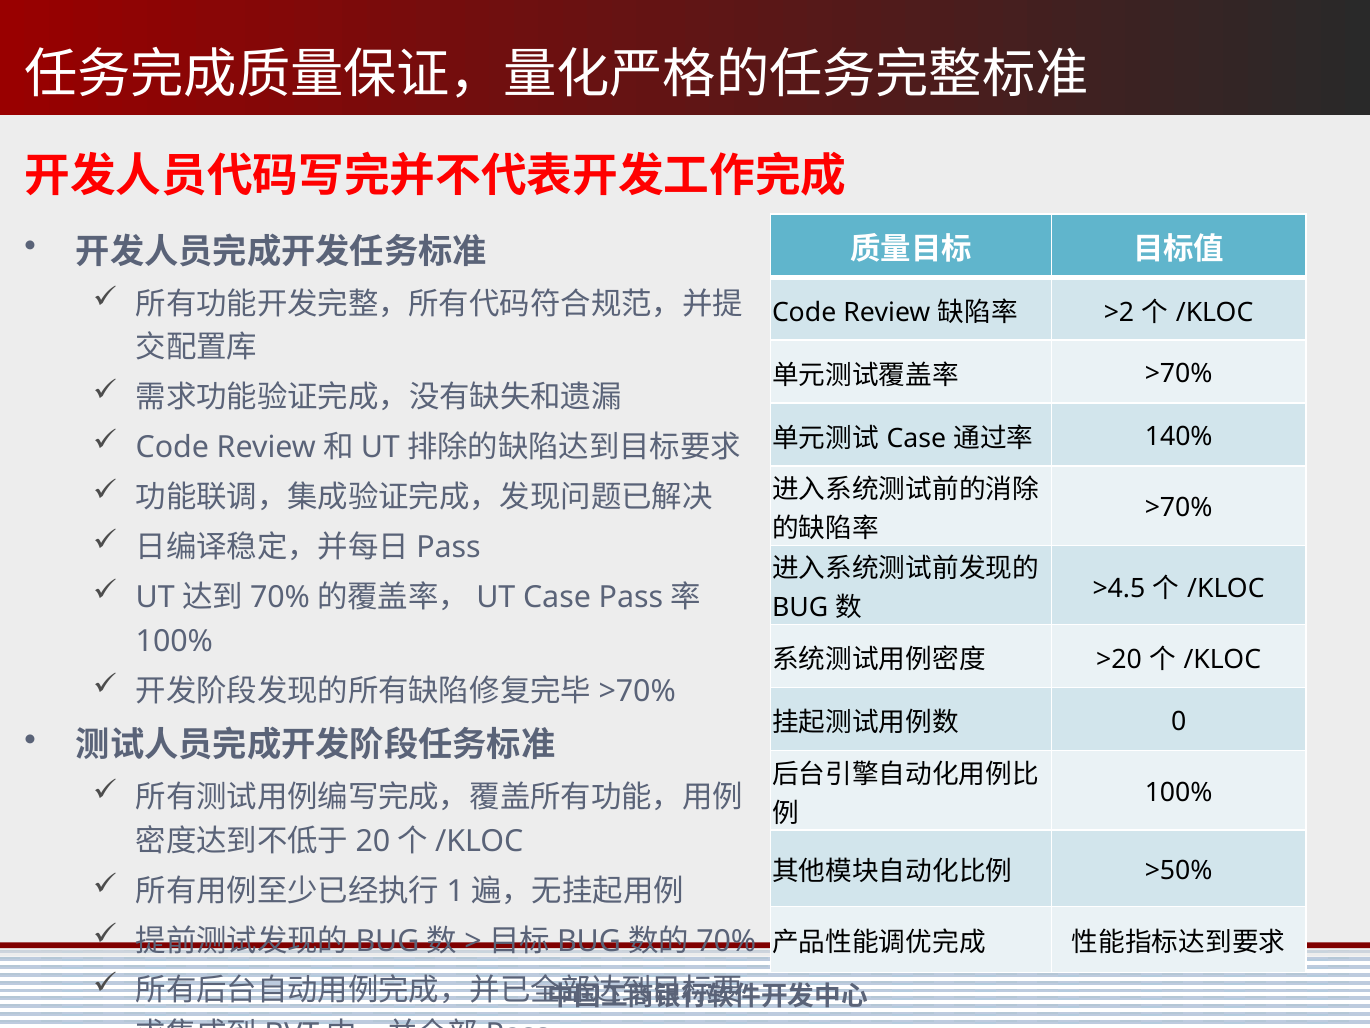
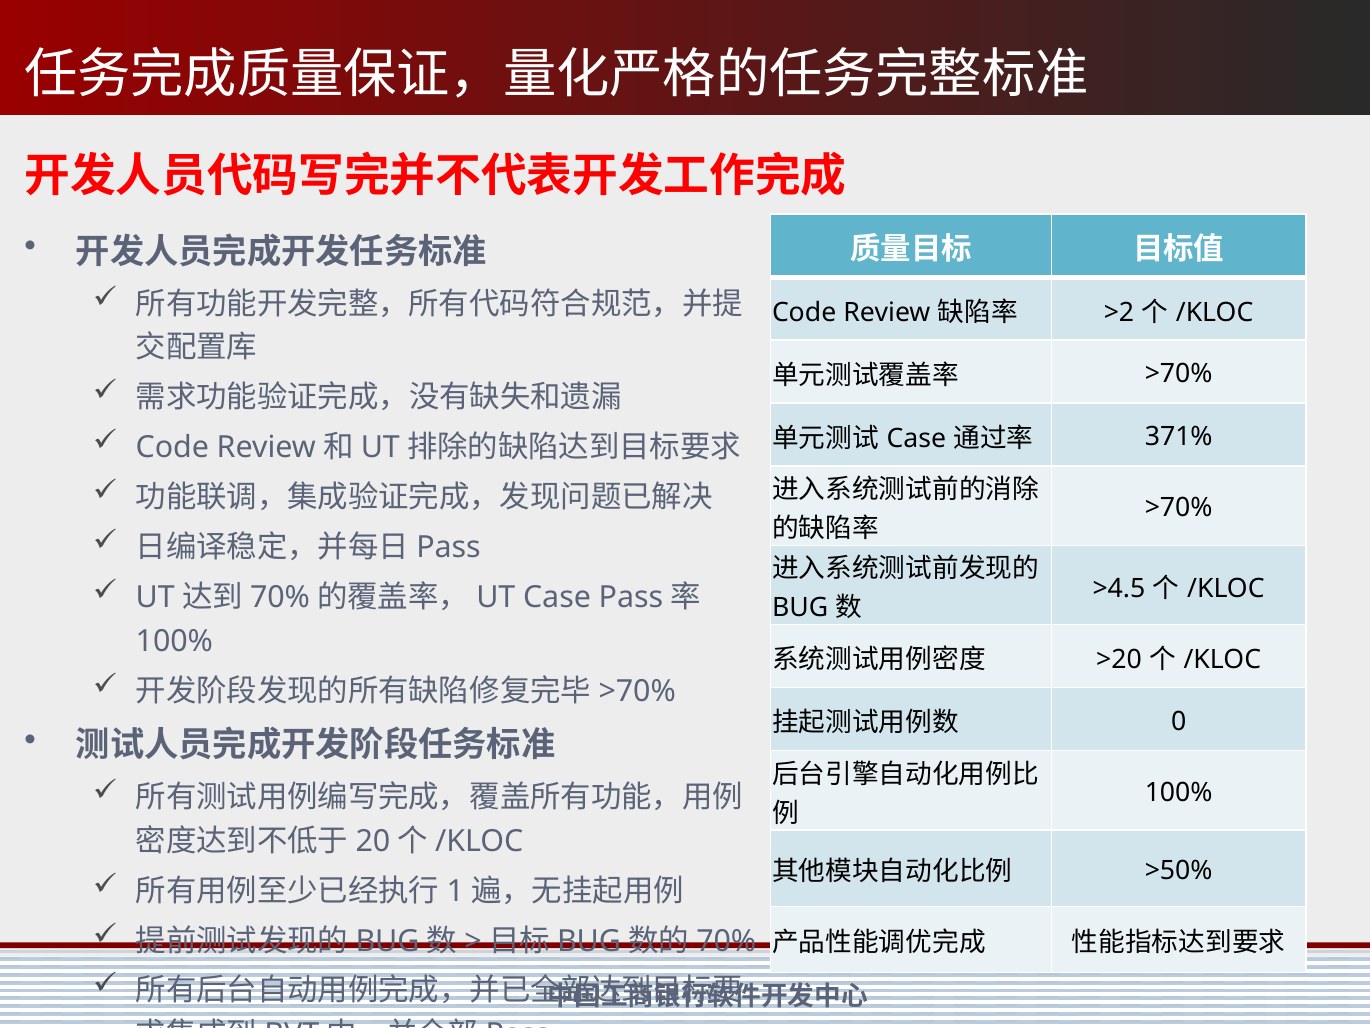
140%: 140% -> 371% (1179, 437)
